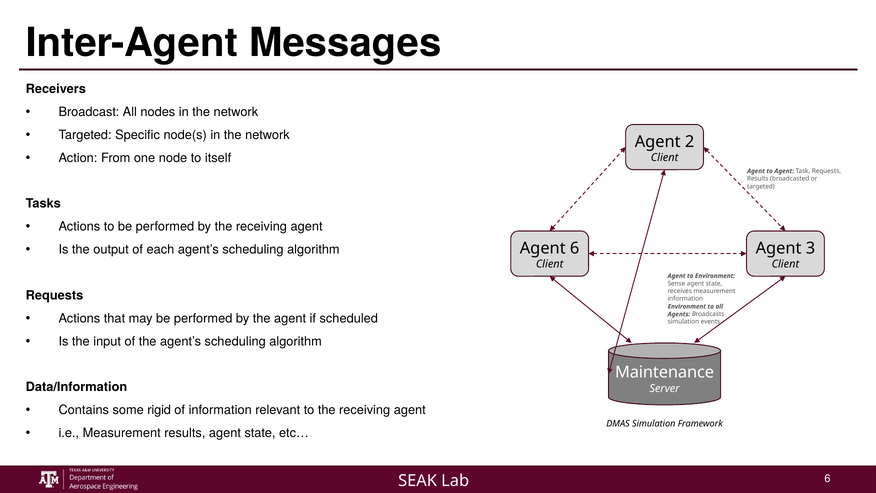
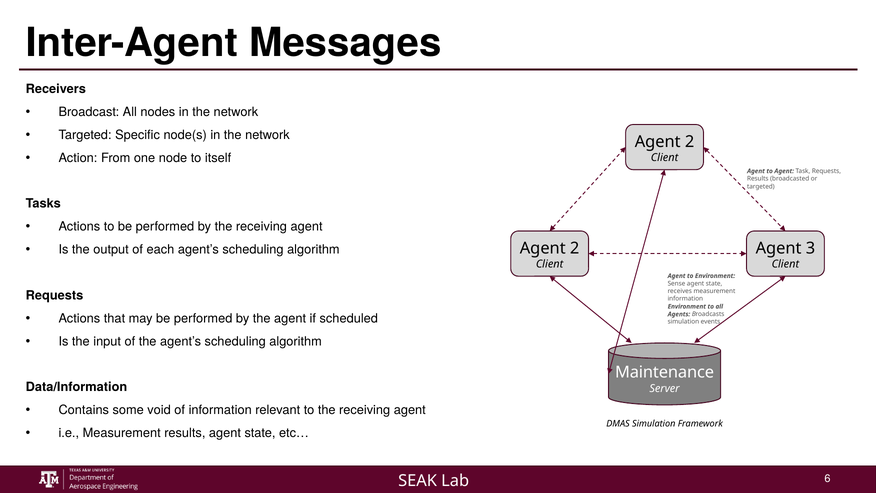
6: 6 -> 2 (575, 248)
rigid: rigid -> void (159, 410)
